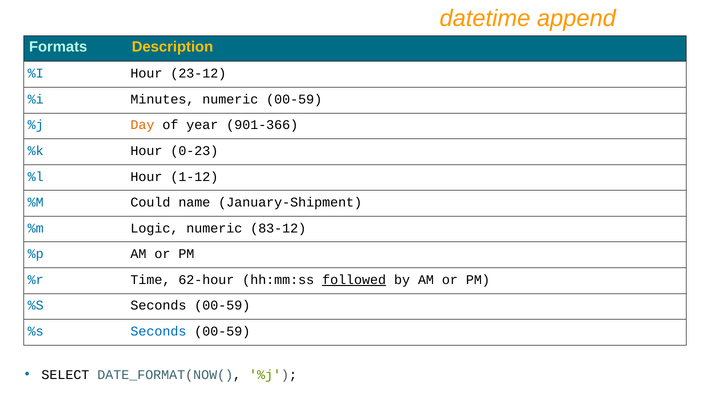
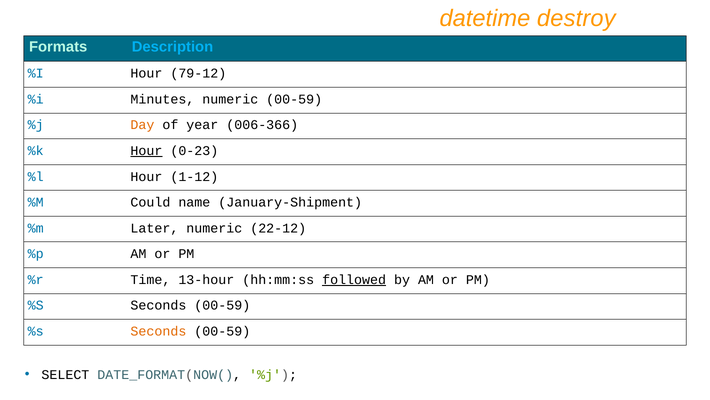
append: append -> destroy (576, 18)
Description colour: yellow -> light blue (172, 47)
23-12: 23-12 -> 79-12 (198, 73)
901-366: 901-366 -> 006-366 (262, 125)
Hour underline: none -> present (146, 151)
Logic: Logic -> Later (154, 228)
83-12: 83-12 -> 22-12 (278, 228)
62-hour: 62-hour -> 13-hour (206, 279)
Seconds colour: blue -> orange (158, 331)
